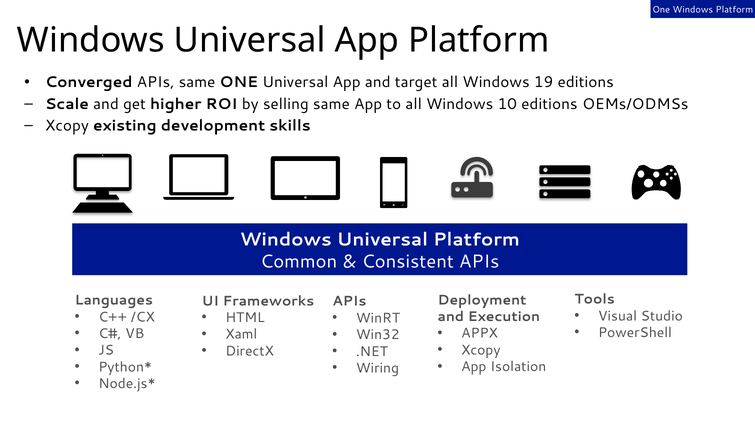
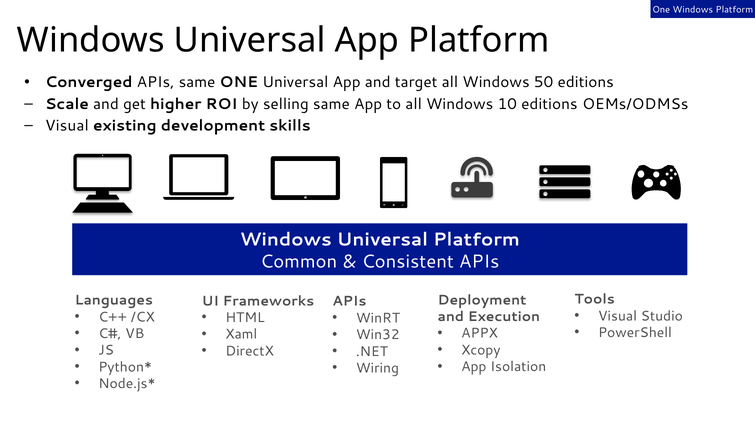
19: 19 -> 50 (544, 82)
Xcopy: Xcopy -> Visual (67, 125)
